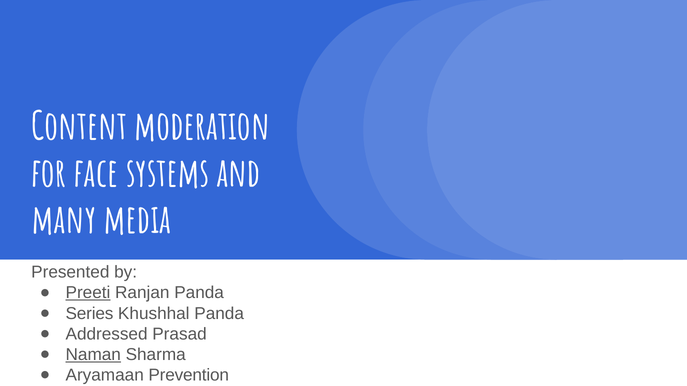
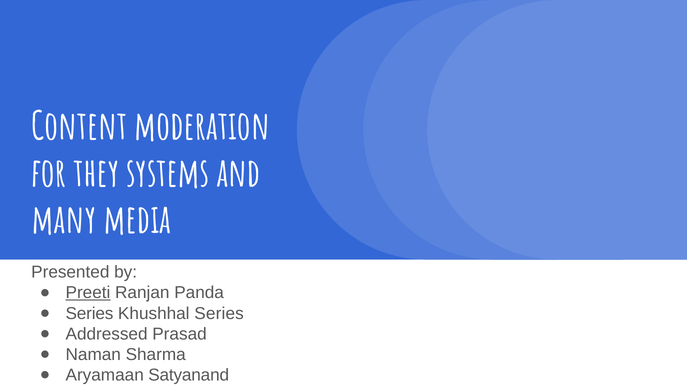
face: face -> they (96, 174)
Khushhal Panda: Panda -> Series (219, 314)
Naman underline: present -> none (93, 355)
Prevention: Prevention -> Satyanand (189, 376)
